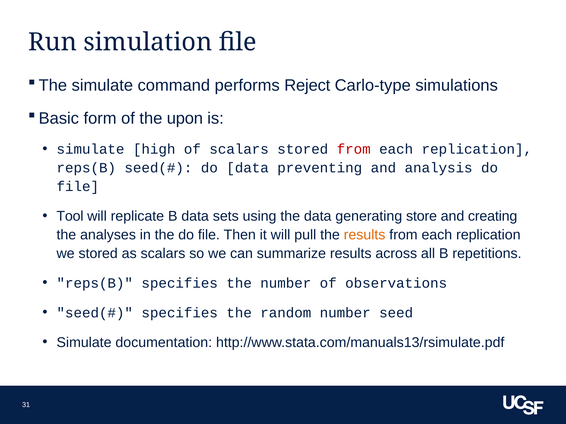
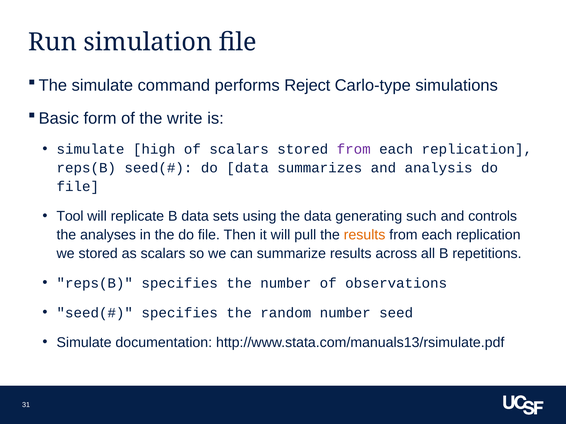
upon: upon -> write (185, 118)
from colour: red -> purple (354, 149)
preventing: preventing -> summarizes (320, 168)
store: store -> such (421, 216)
creating: creating -> controls (493, 216)
